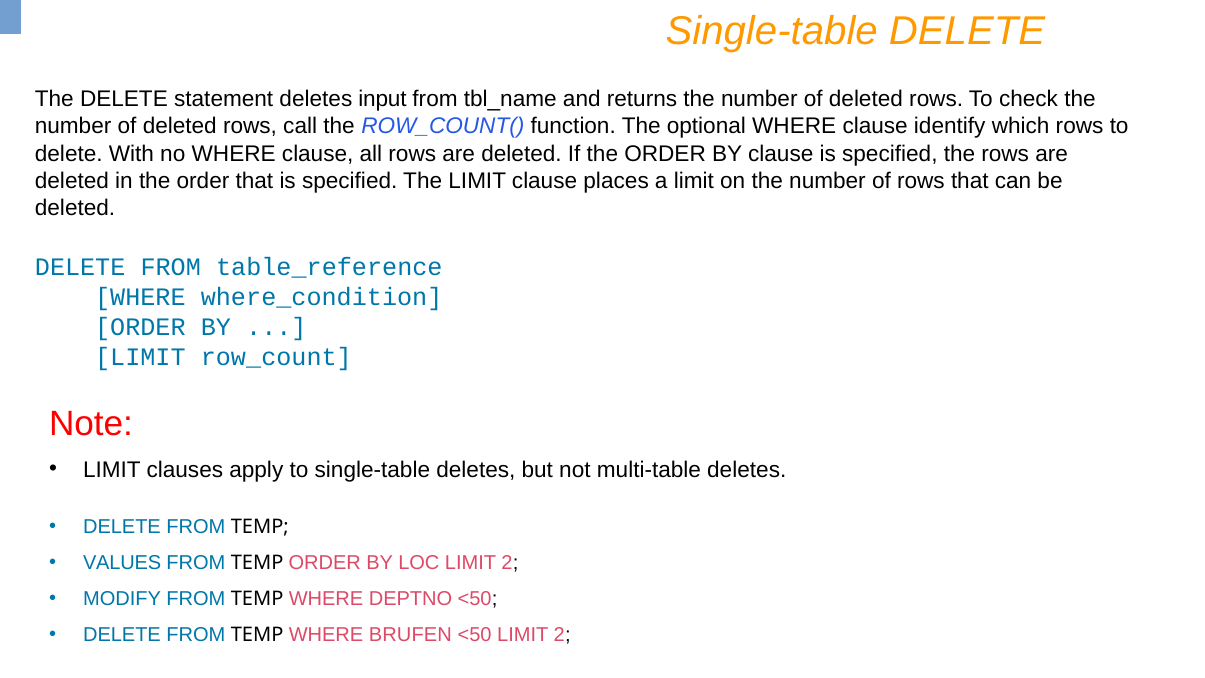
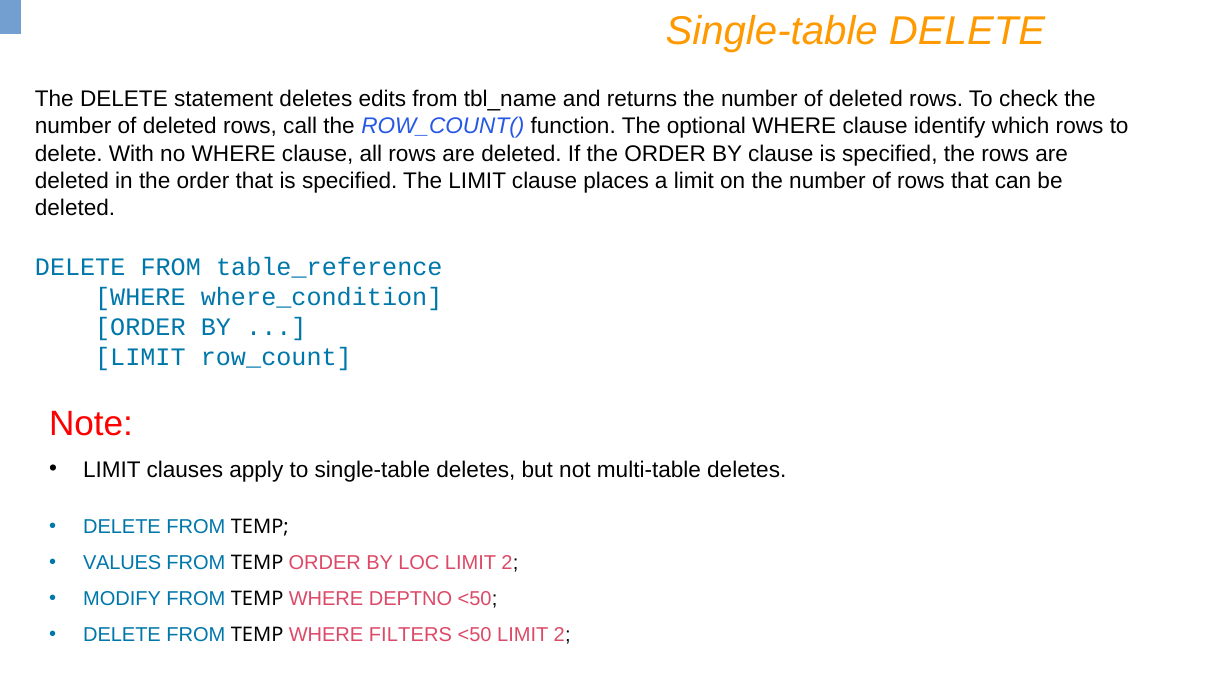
input: input -> edits (382, 99)
BRUFEN: BRUFEN -> FILTERS (410, 635)
